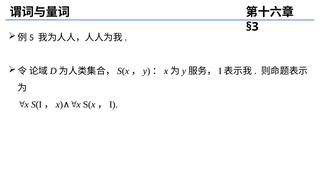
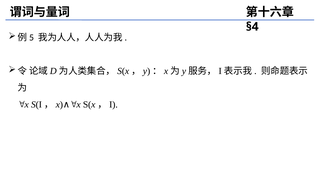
§3: §3 -> §4 (252, 27)
